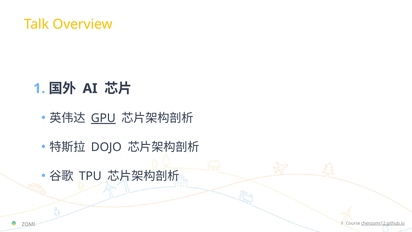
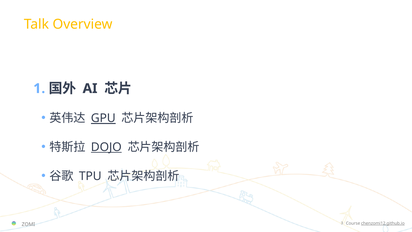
DOJO underline: none -> present (106, 147)
